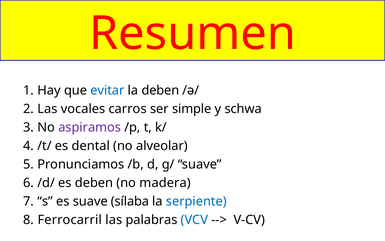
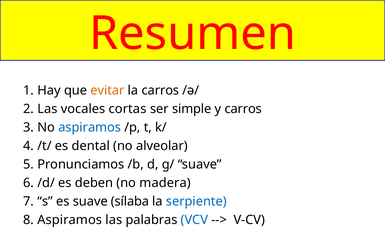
evitar colour: blue -> orange (107, 90)
la deben: deben -> carros (160, 90)
carros: carros -> cortas (128, 109)
y schwa: schwa -> carros (243, 109)
aspiramos colour: purple -> blue (90, 127)
Ferrocarril: Ferrocarril -> Aspiramos (70, 220)
